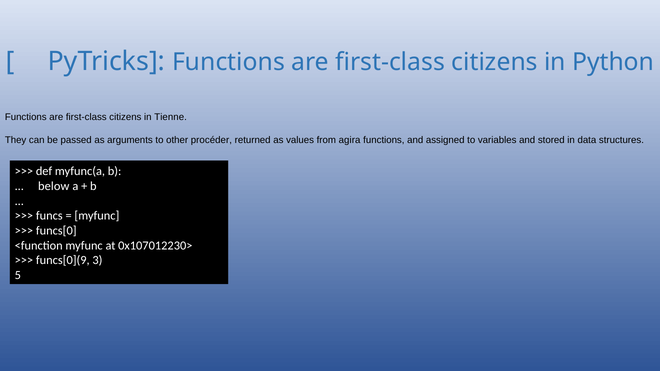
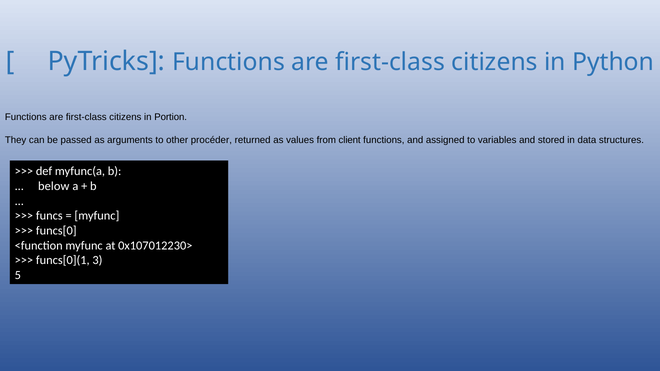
Tienne: Tienne -> Portion (171, 117)
agira: agira -> client (350, 140)
funcs[0](9: funcs[0](9 -> funcs[0](1 (63, 260)
